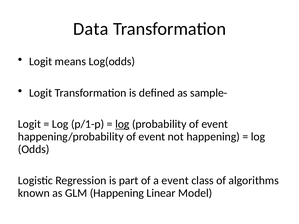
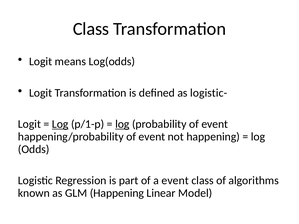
Data: Data -> Class (91, 29)
sample-: sample- -> logistic- (209, 93)
Log underline: none -> present (60, 124)
